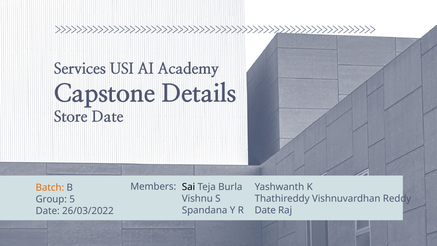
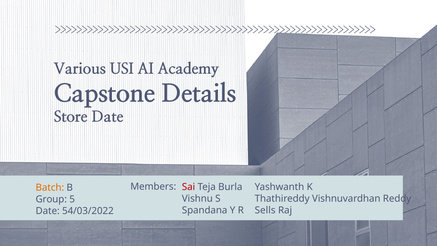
Services: Services -> Various (80, 69)
Sai colour: black -> red (188, 187)
Date: Date -> Sells (265, 210)
26/03/2022: 26/03/2022 -> 54/03/2022 (88, 211)
